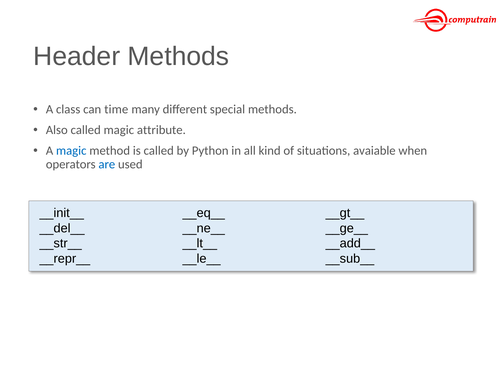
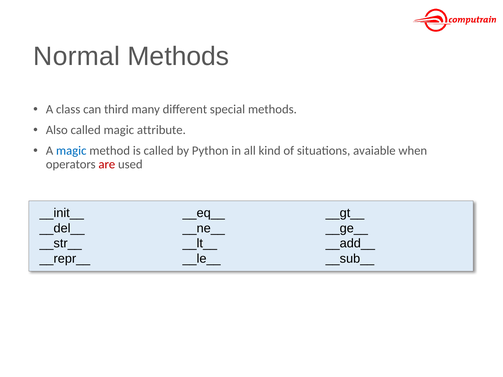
Header: Header -> Normal (77, 56)
time: time -> third (116, 109)
are colour: blue -> red (107, 165)
